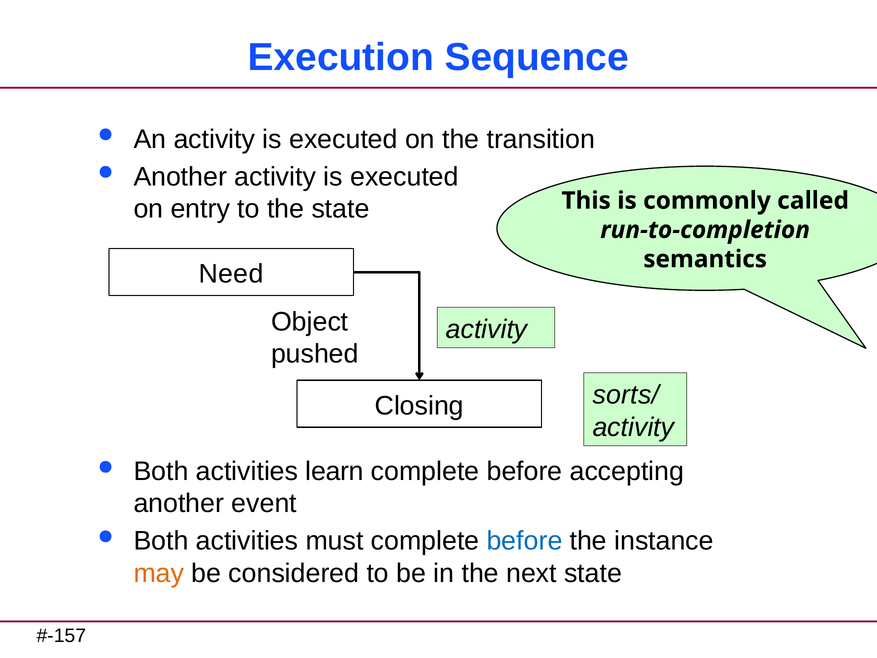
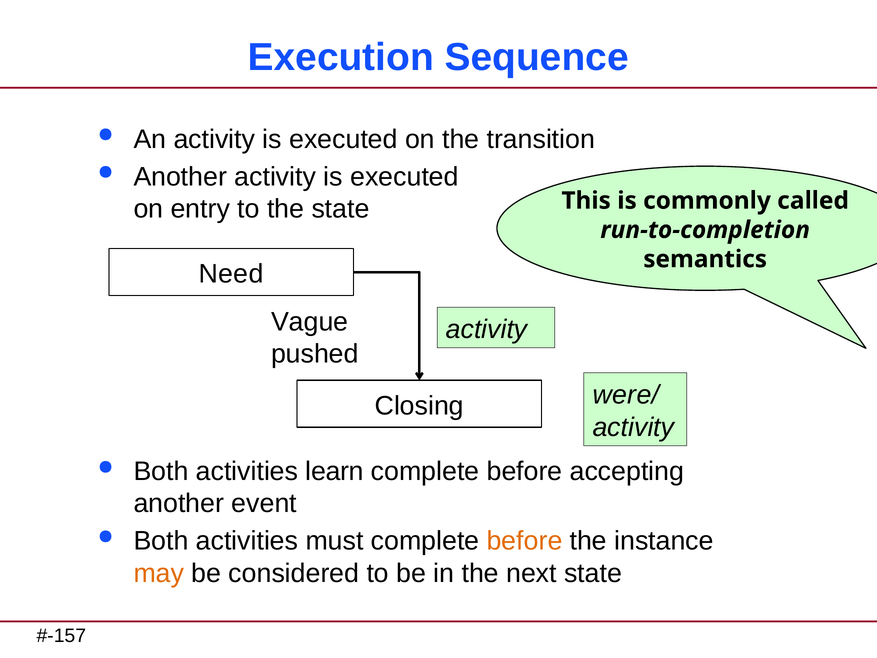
Object: Object -> Vague (310, 322)
sorts/: sorts/ -> were/ (626, 395)
before colour: blue -> orange (525, 541)
